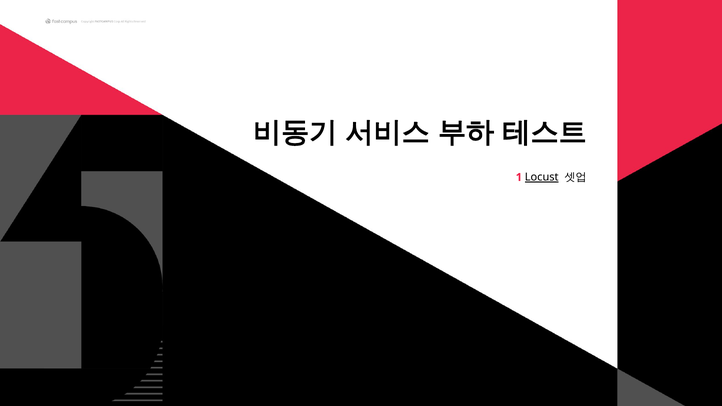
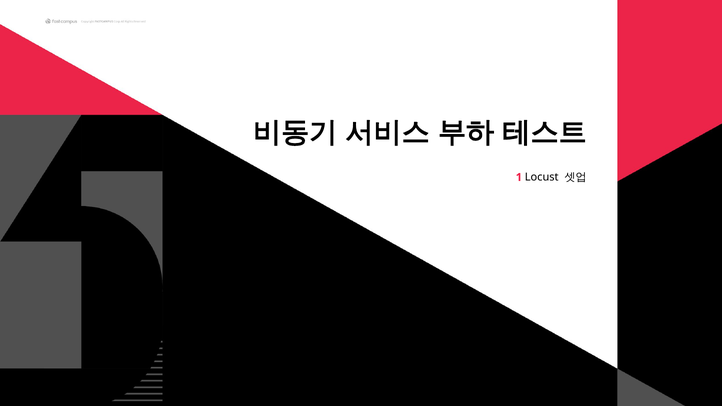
Locust underline: present -> none (542, 177)
